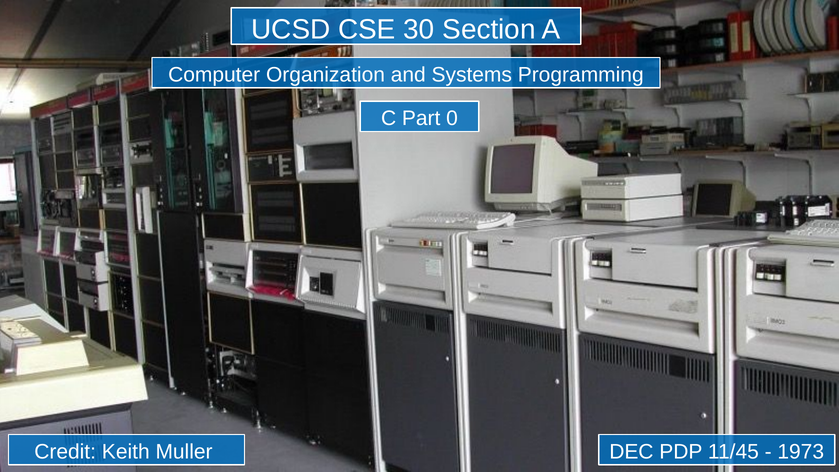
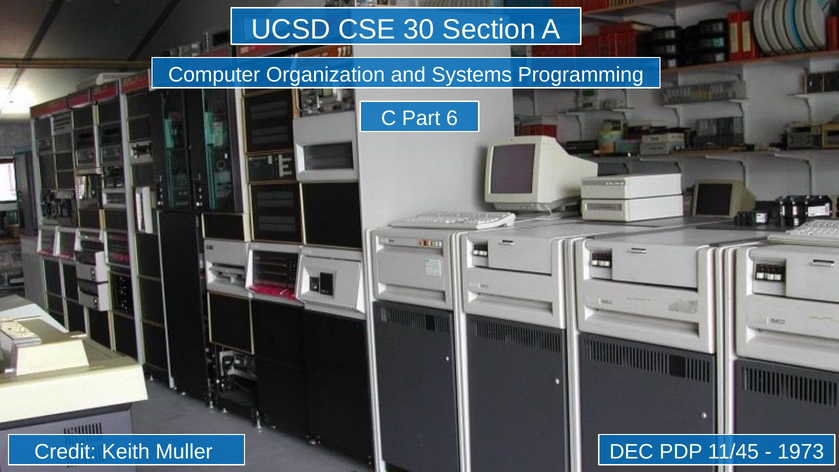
0: 0 -> 6 (452, 118)
